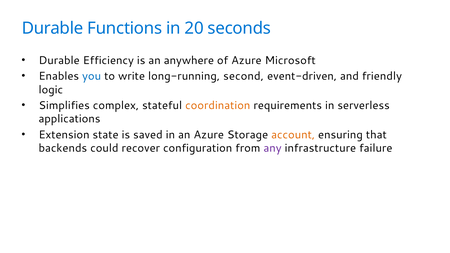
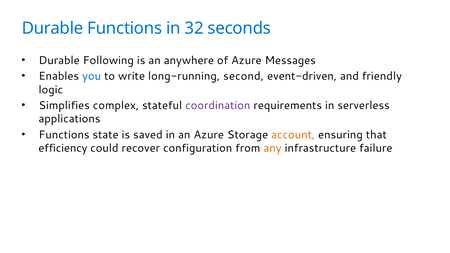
20: 20 -> 32 (194, 28)
Efficiency: Efficiency -> Following (108, 60)
Microsoft: Microsoft -> Messages (290, 60)
coordination colour: orange -> purple (218, 105)
Extension: Extension -> Functions (64, 135)
backends: backends -> efficiency (63, 148)
any colour: purple -> orange (273, 148)
